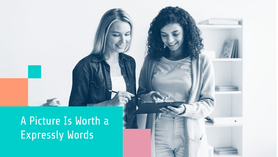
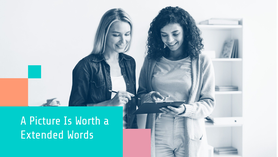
Expressly: Expressly -> Extended (42, 134)
